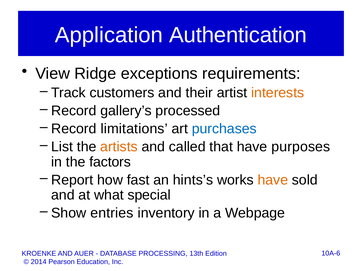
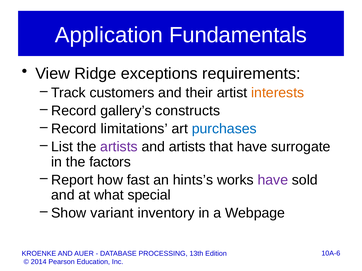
Authentication: Authentication -> Fundamentals (238, 35)
processed: processed -> constructs (188, 111)
artists colour: orange -> purple (119, 147)
and called: called -> artists (187, 147)
purposes: purposes -> surrogate (301, 147)
have colour: orange -> purple (273, 180)
entries: entries -> variant (112, 213)
